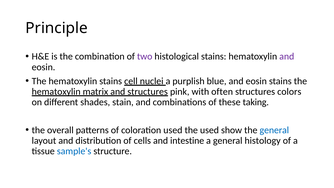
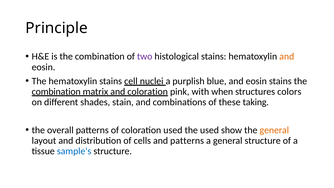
and colour: purple -> orange (287, 56)
hematoxylin: hematoxylin -> combination (56, 92)
and structures: structures -> coloration (148, 92)
often: often -> when (222, 92)
general colour: blue -> orange (274, 130)
and intestine: intestine -> patterns (187, 141)
general histology: histology -> structure (263, 141)
